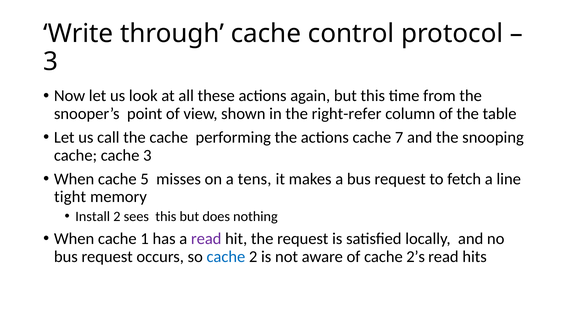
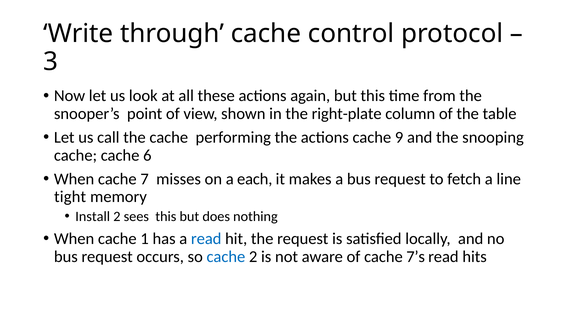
right-refer: right-refer -> right-plate (347, 114)
7: 7 -> 9 (399, 138)
cache 3: 3 -> 6 (147, 156)
5: 5 -> 7 (145, 179)
tens: tens -> each (255, 179)
read colour: purple -> blue (206, 239)
2’s: 2’s -> 7’s (416, 257)
